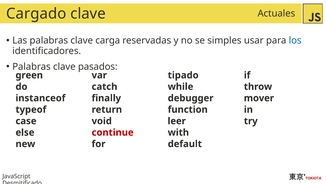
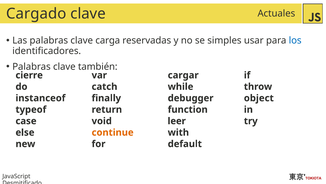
pasados: pasados -> también (98, 66)
green: green -> cierre (29, 75)
tipado: tipado -> cargar (183, 75)
mover: mover -> object (259, 98)
continue colour: red -> orange (113, 132)
